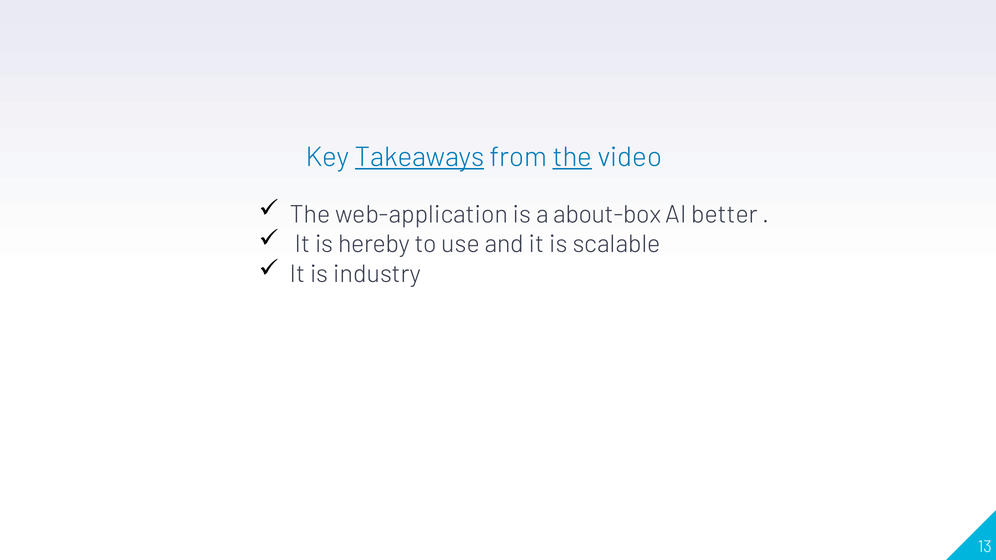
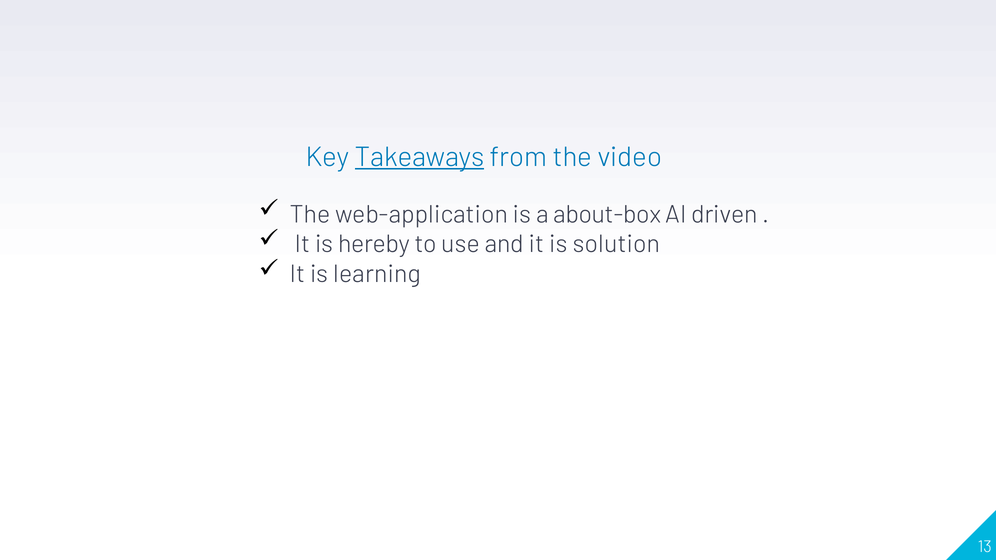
the underline: present -> none (572, 157)
better: better -> driven (724, 214)
scalable: scalable -> solution (616, 244)
industry: industry -> learning (377, 274)
